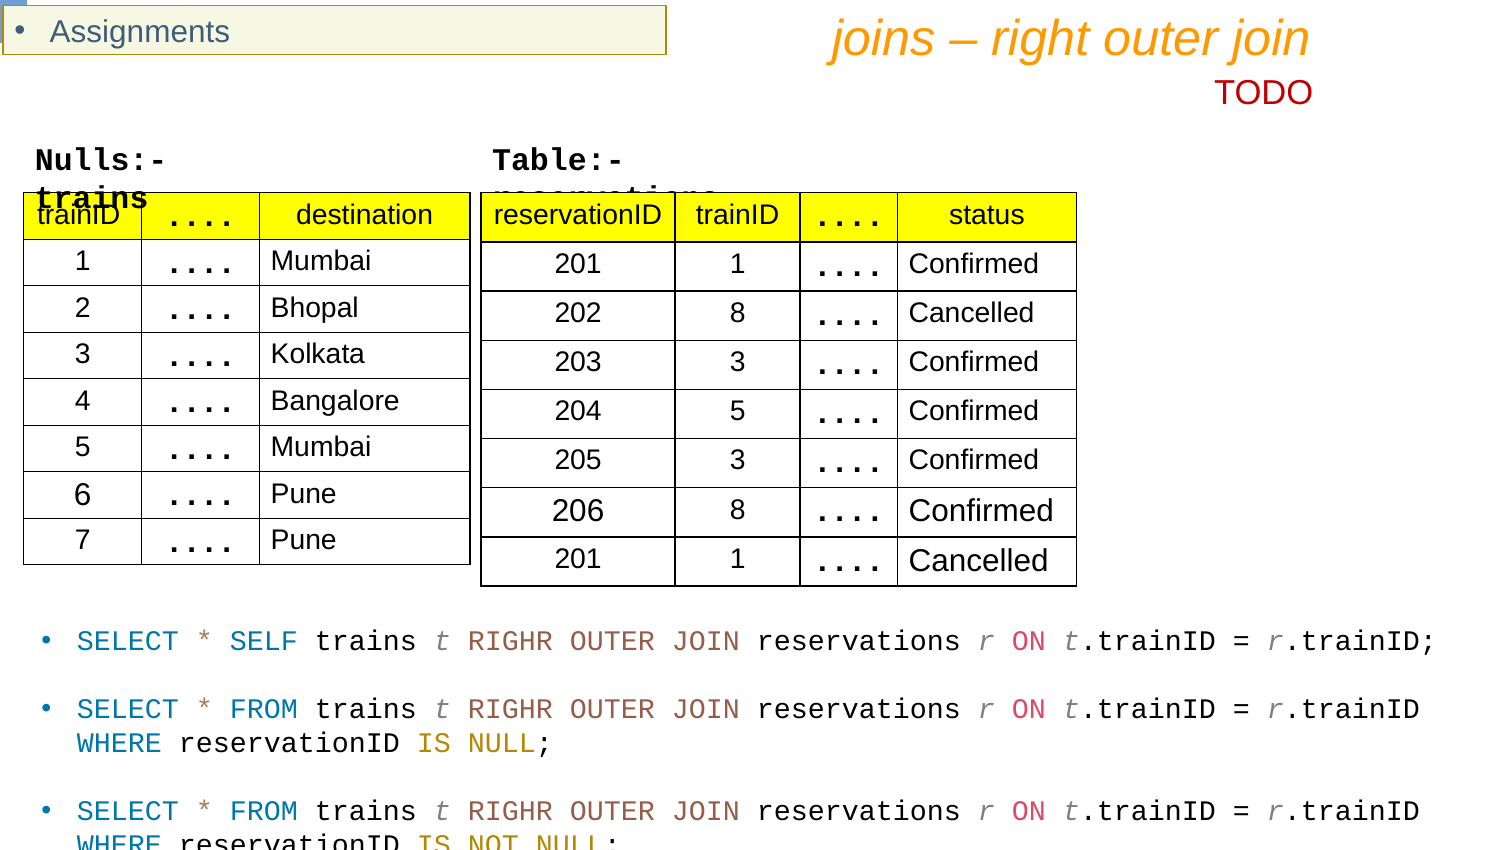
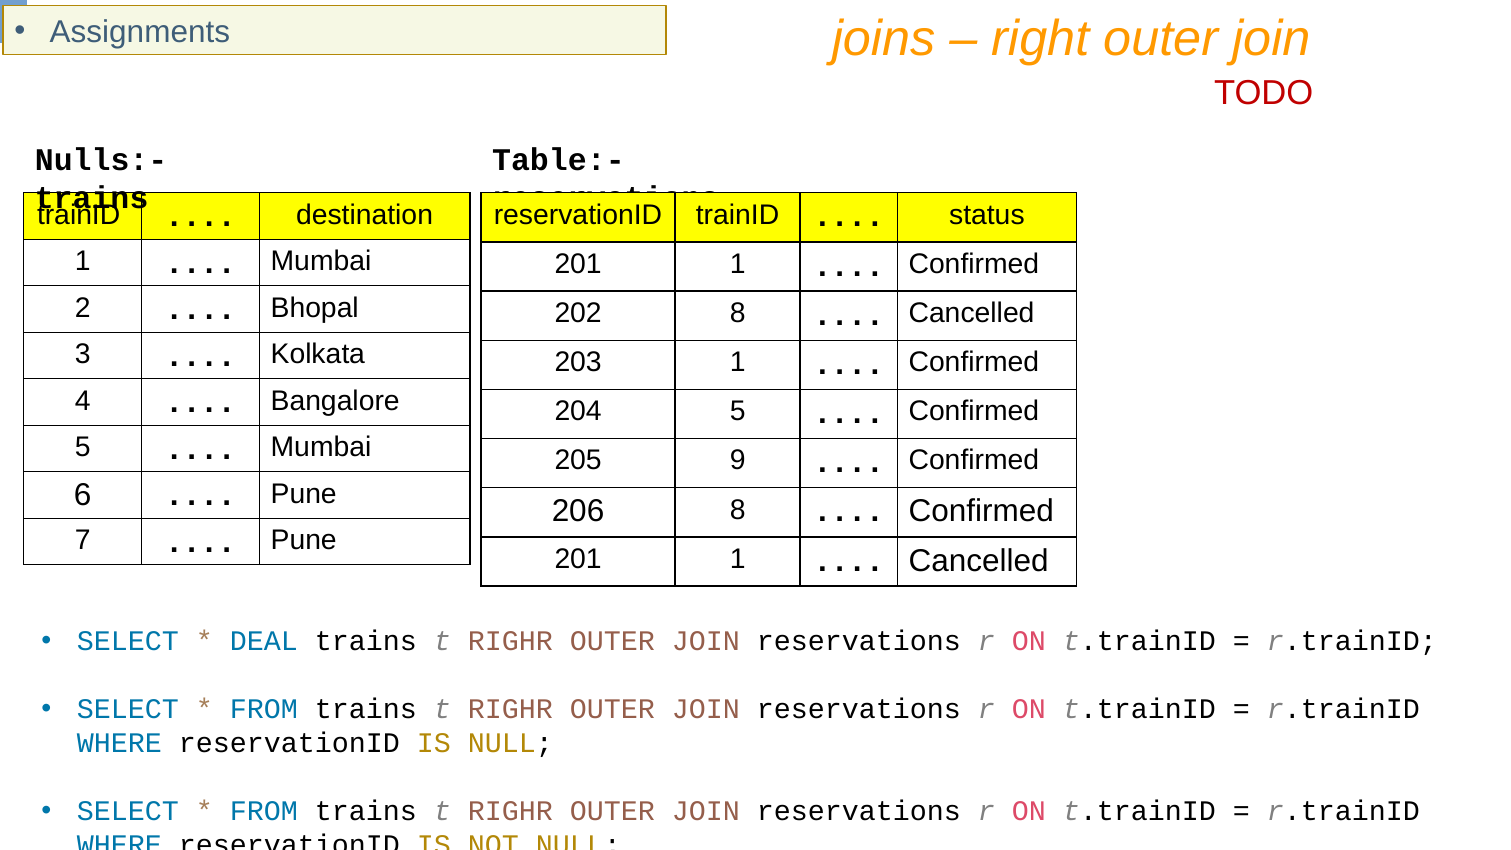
203 3: 3 -> 1 (738, 362)
205 3: 3 -> 9 (738, 461)
SELF: SELF -> DEAL (264, 641)
